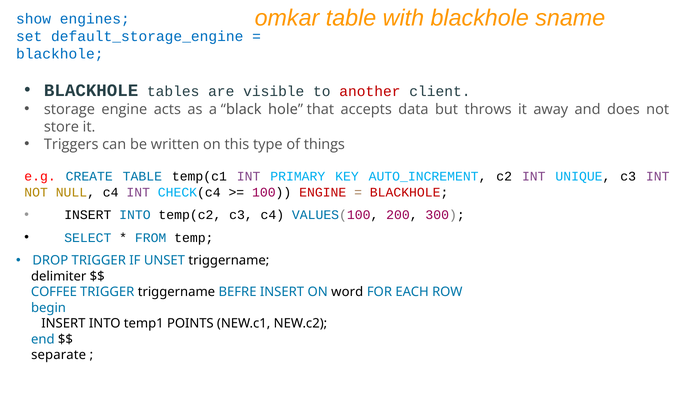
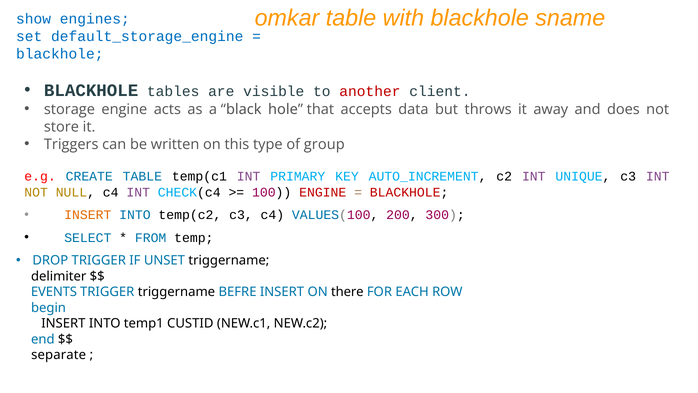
things: things -> group (324, 144)
INSERT colour: black -> orange (88, 215)
COFFEE: COFFEE -> EVENTS (54, 292)
word: word -> there (347, 292)
POINTS: POINTS -> CUSTID (190, 323)
